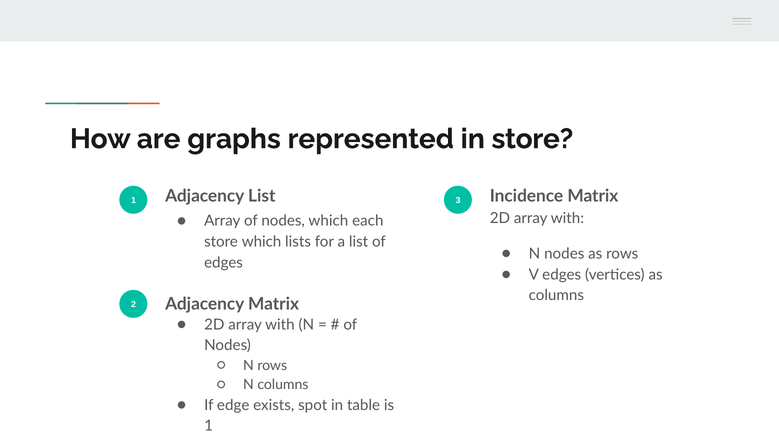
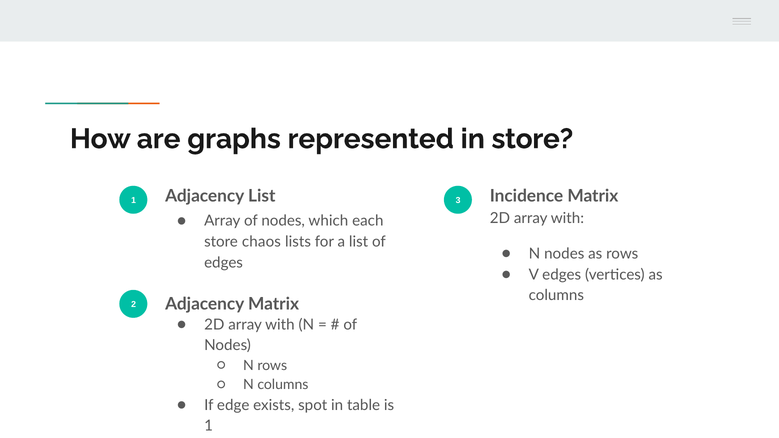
store which: which -> chaos (261, 242)
